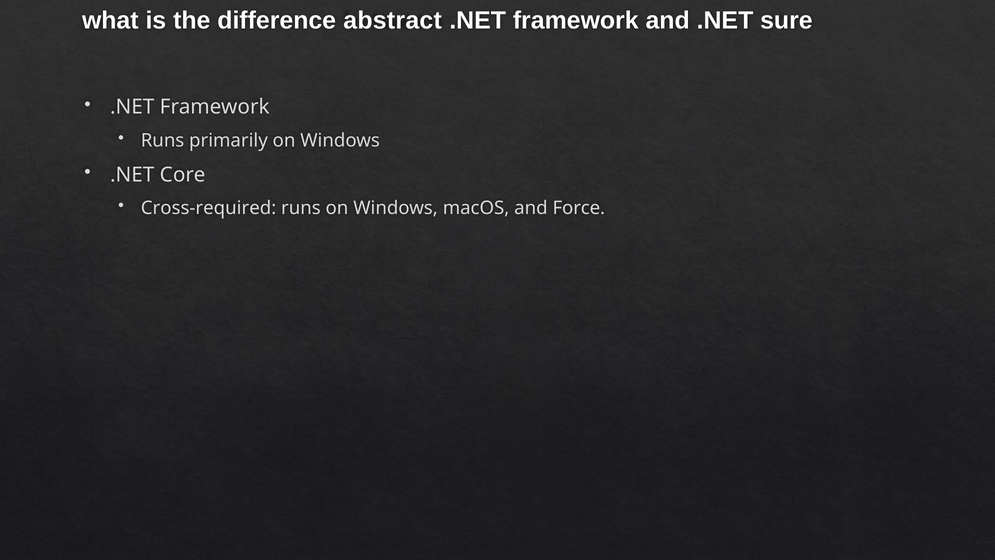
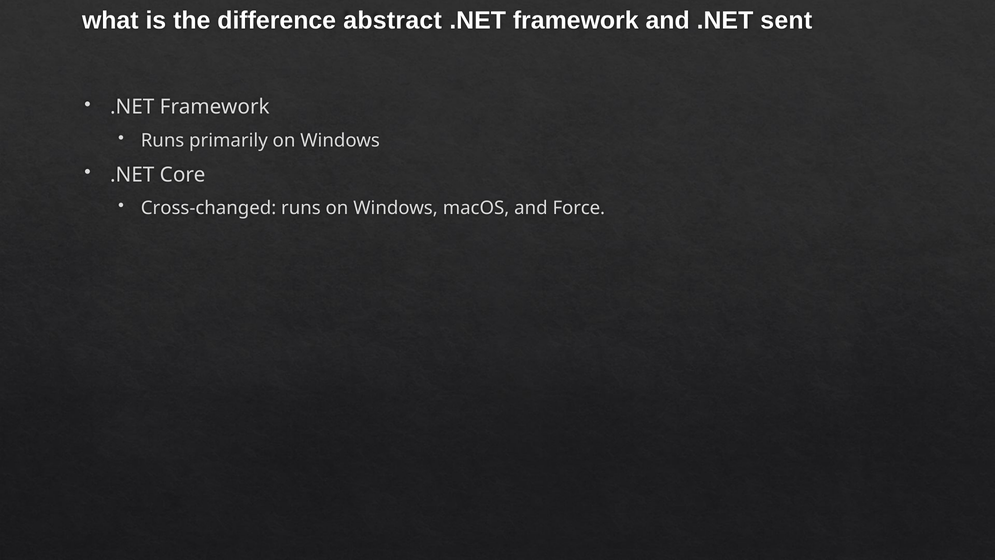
sure: sure -> sent (786, 21)
Cross-required: Cross-required -> Cross-changed (209, 208)
